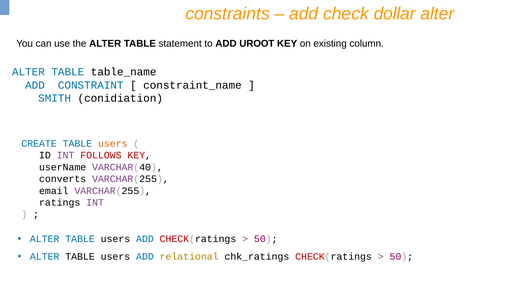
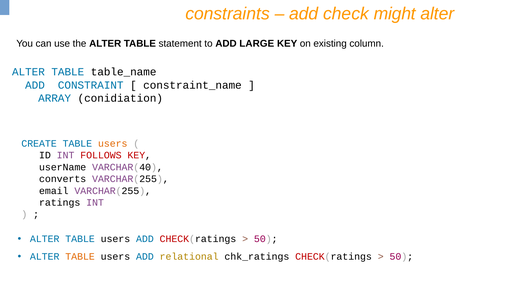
dollar: dollar -> might (395, 14)
UROOT: UROOT -> LARGE (257, 44)
SMITH: SMITH -> ARRAY (55, 98)
TABLE colour: black -> orange (80, 256)
